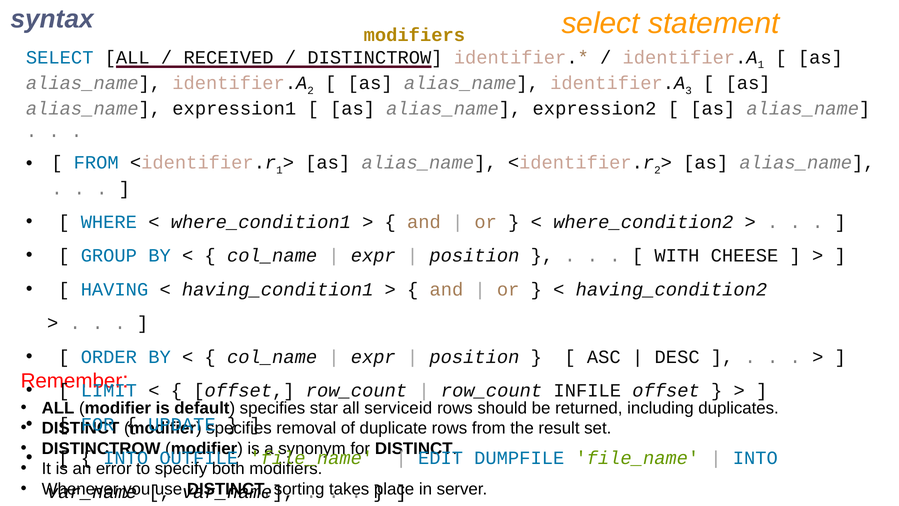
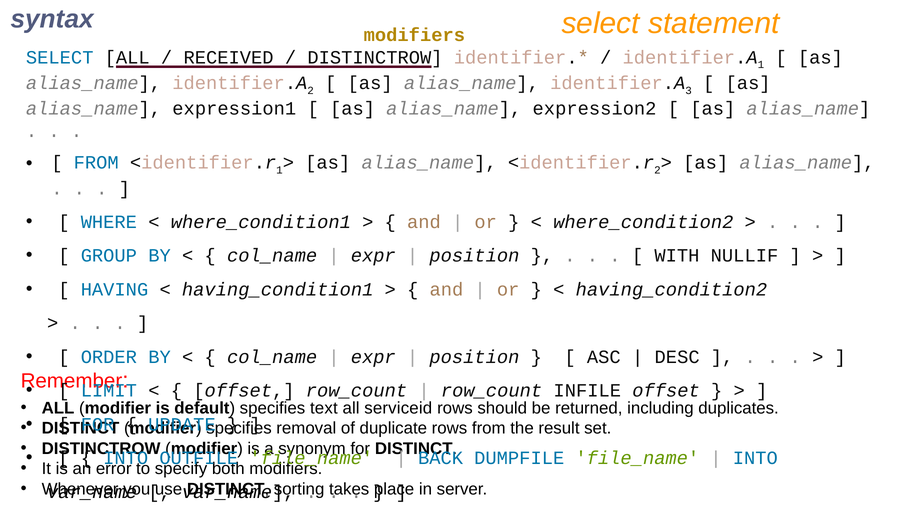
CHEESE: CHEESE -> NULLIF (745, 256)
star: star -> text (324, 408)
EDIT: EDIT -> BACK (441, 458)
